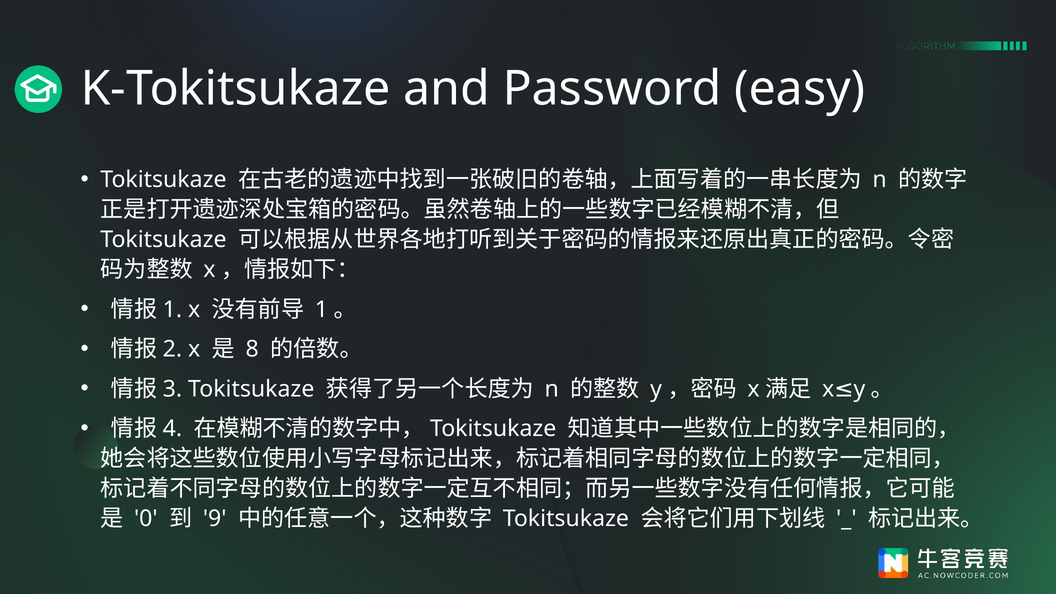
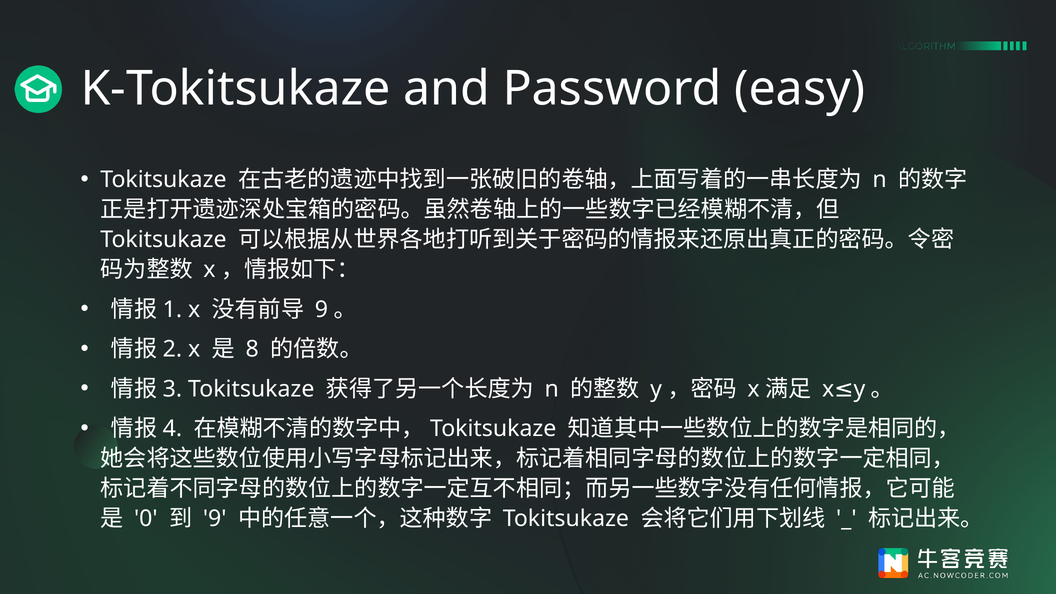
1: 1 -> 9 (321, 309)
